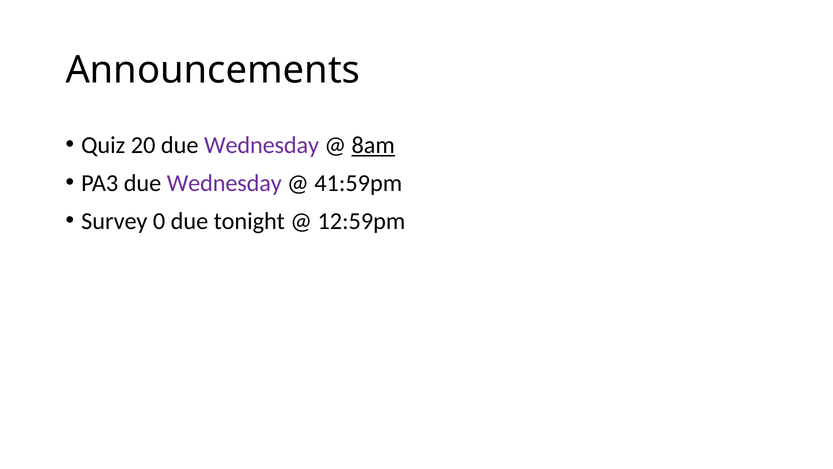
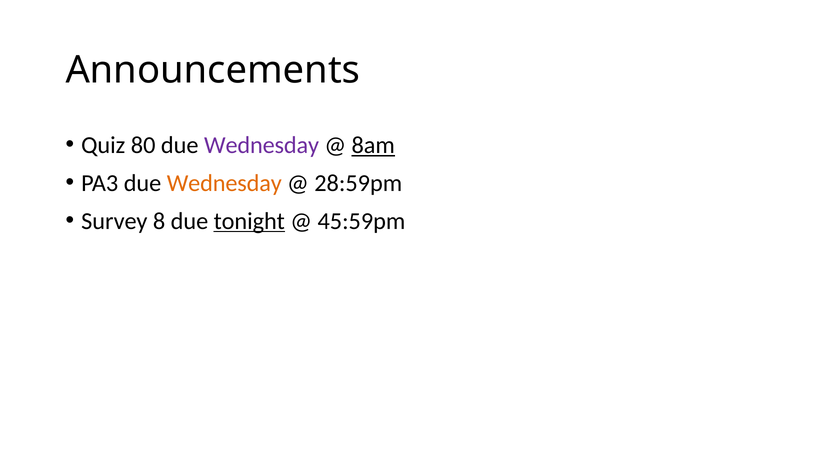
20: 20 -> 80 (143, 145)
Wednesday colour: purple -> orange (224, 183)
41:59pm: 41:59pm -> 28:59pm (358, 183)
0: 0 -> 8 (159, 221)
tonight underline: none -> present (249, 221)
12:59pm: 12:59pm -> 45:59pm (361, 221)
